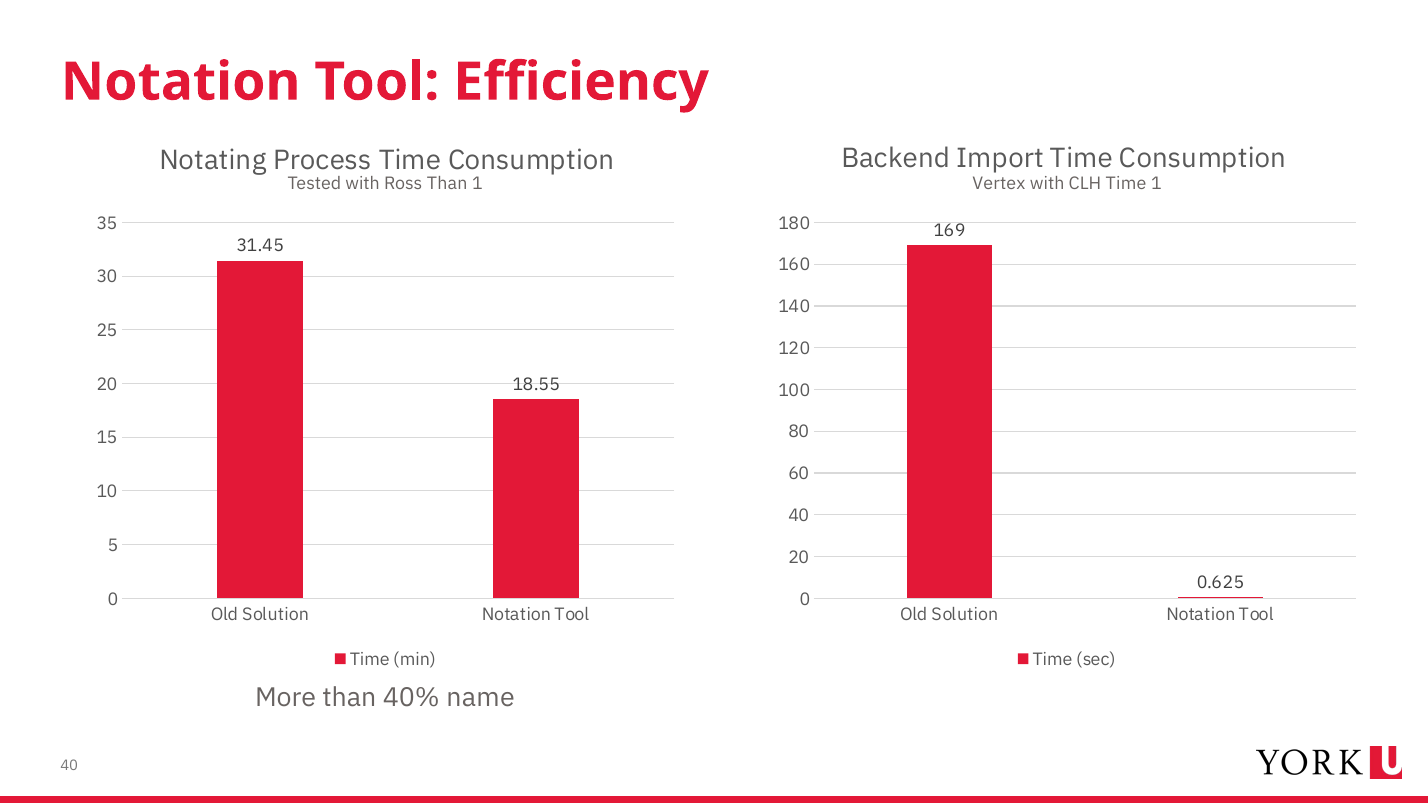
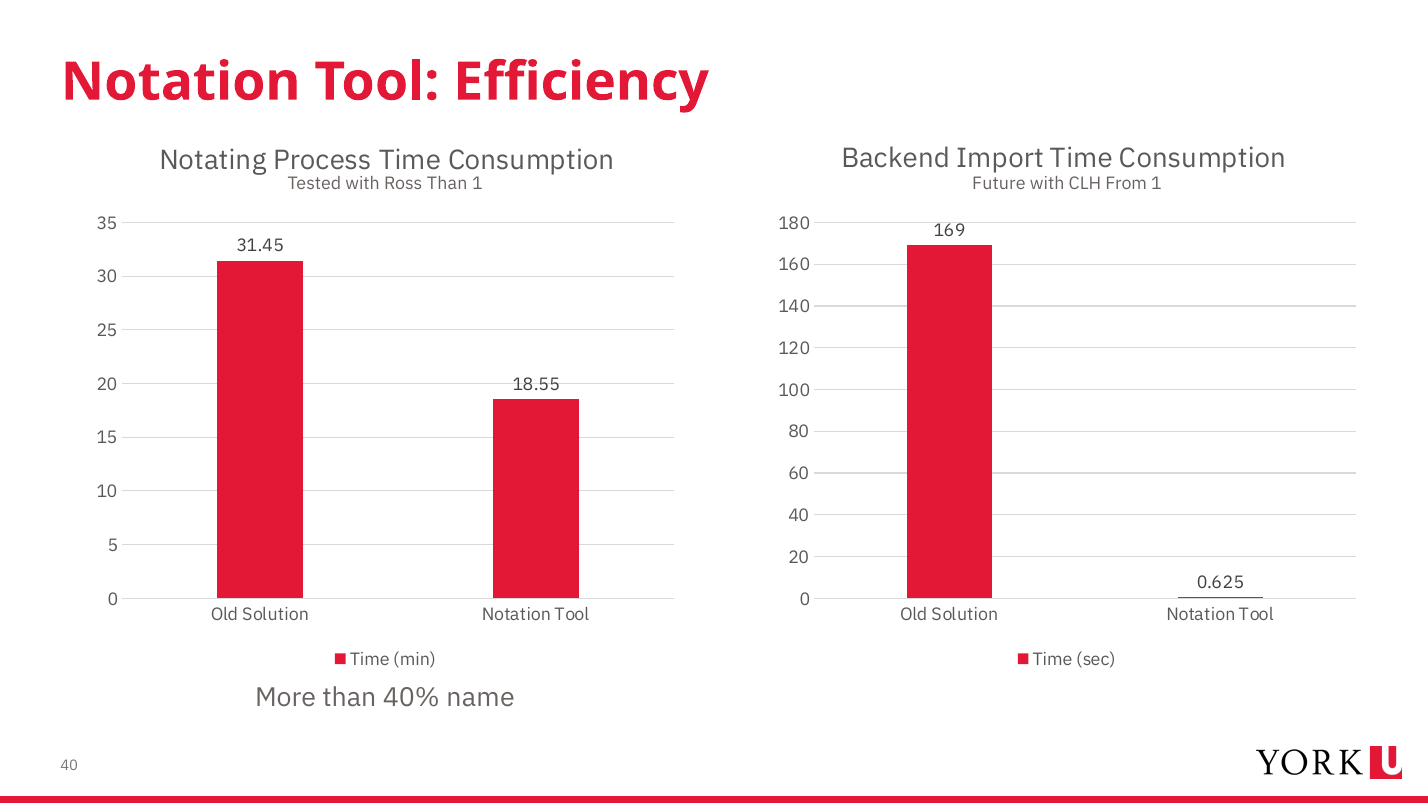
Vertex: Vertex -> Future (999, 184)
CLH Time: Time -> From (1126, 184)
